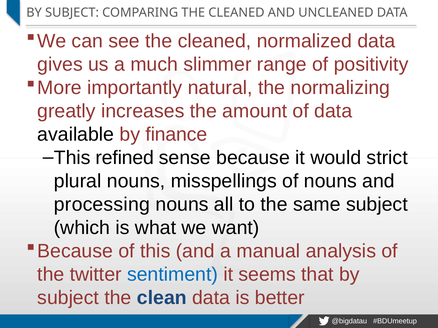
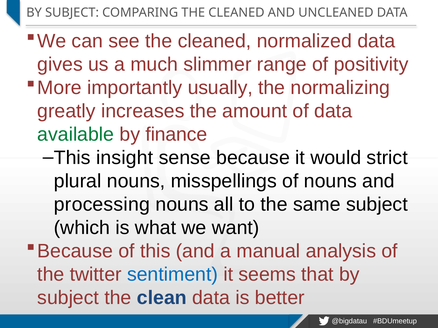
natural: natural -> usually (220, 88)
available colour: black -> green (76, 135)
refined: refined -> insight (125, 158)
